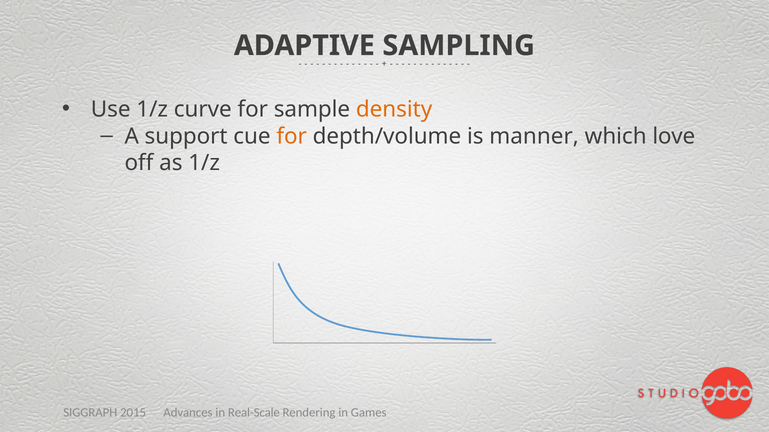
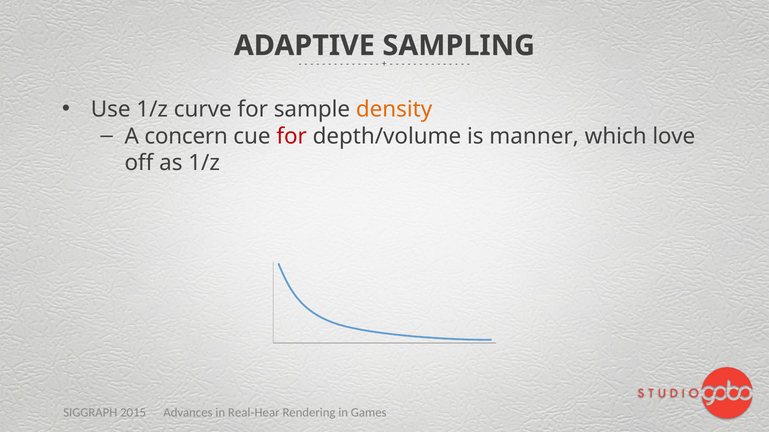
support: support -> concern (186, 136)
for colour: orange -> red (292, 136)
Real-Scale: Real-Scale -> Real-Hear (254, 413)
